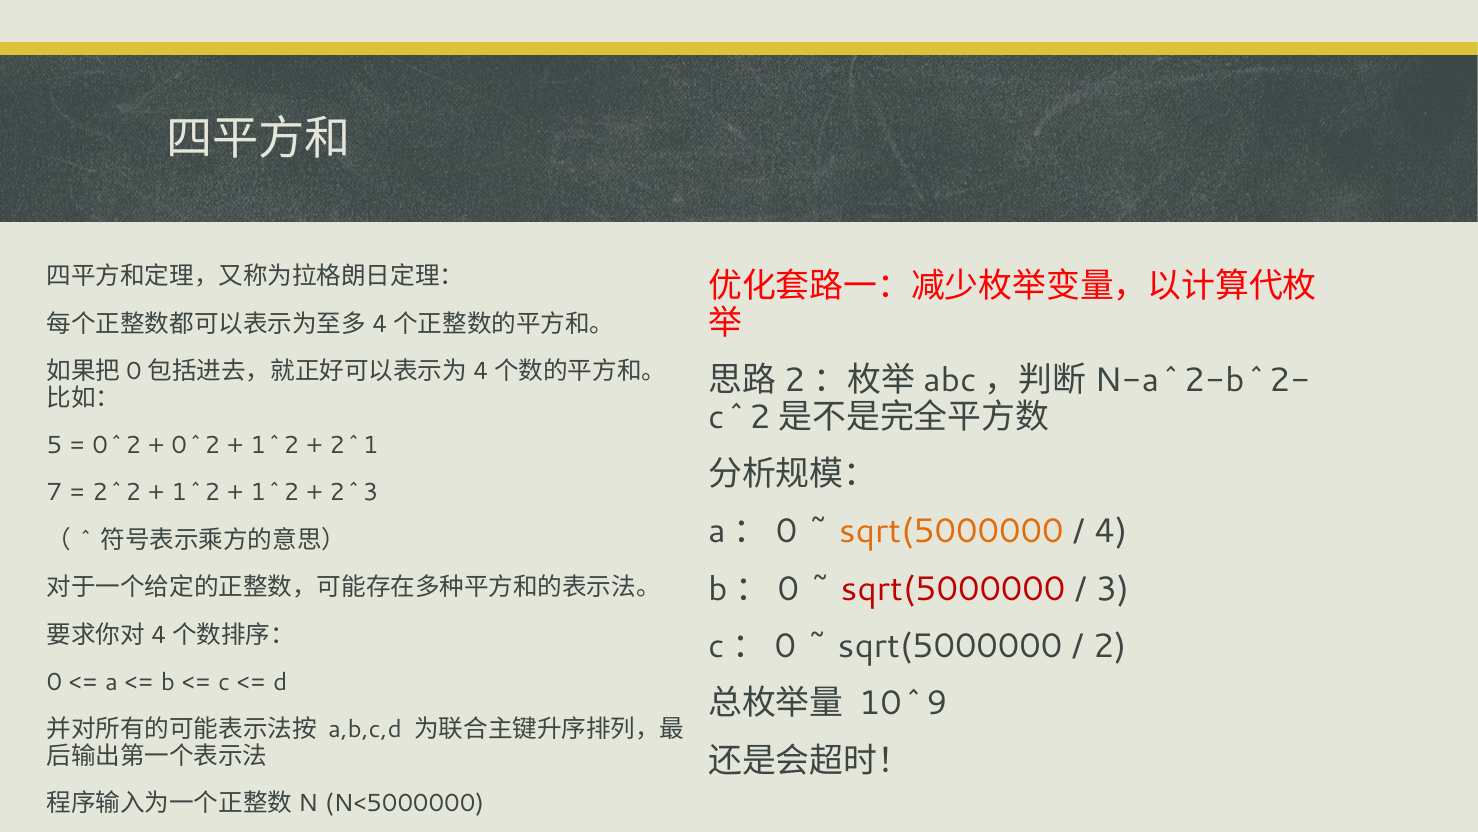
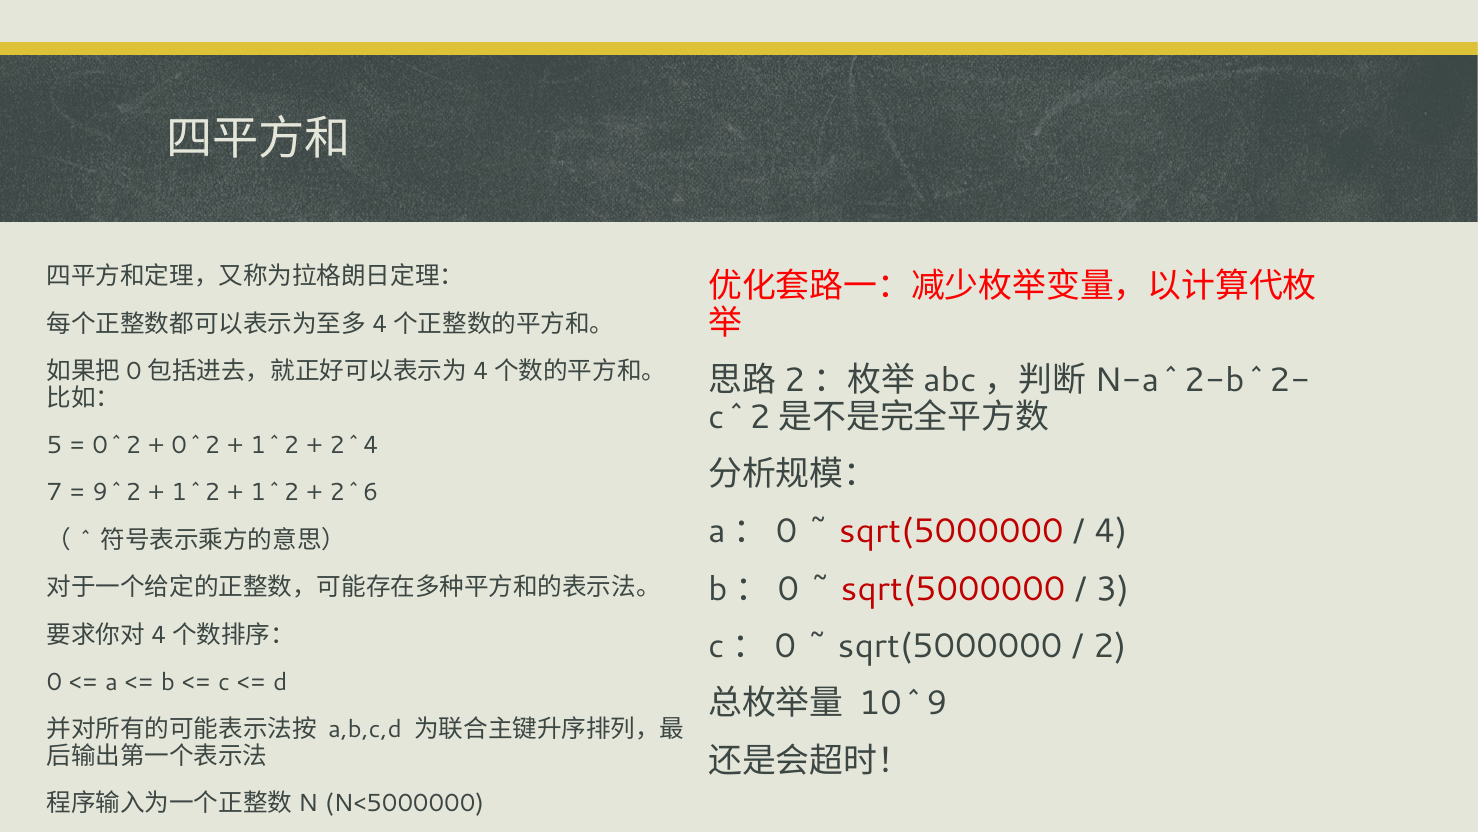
2^1: 2^1 -> 2^4 (354, 445)
2^2: 2^2 -> 9^2 (117, 492)
2^3: 2^3 -> 2^6 (354, 492)
sqrt(5000000 colour: orange -> red (951, 531)
